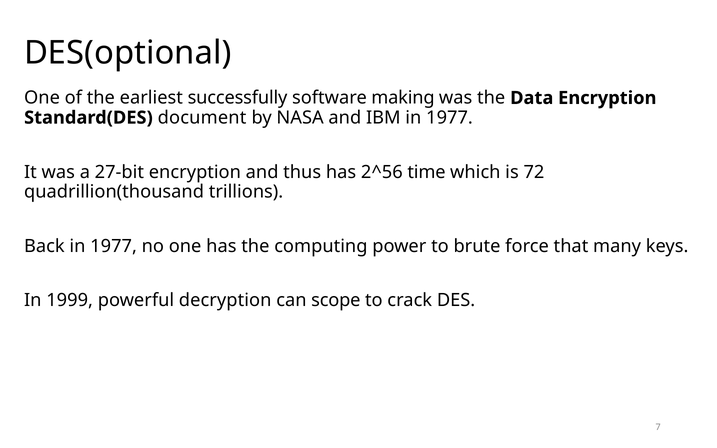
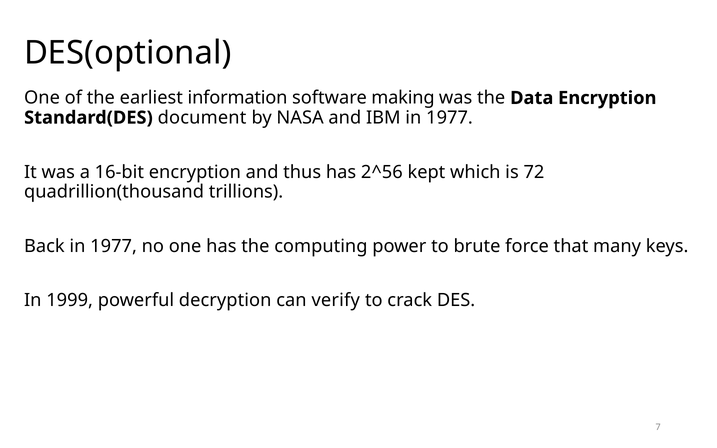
successfully: successfully -> information (238, 98)
27-bit: 27-bit -> 16-bit (119, 172)
time: time -> kept (426, 172)
scope: scope -> verify (336, 301)
